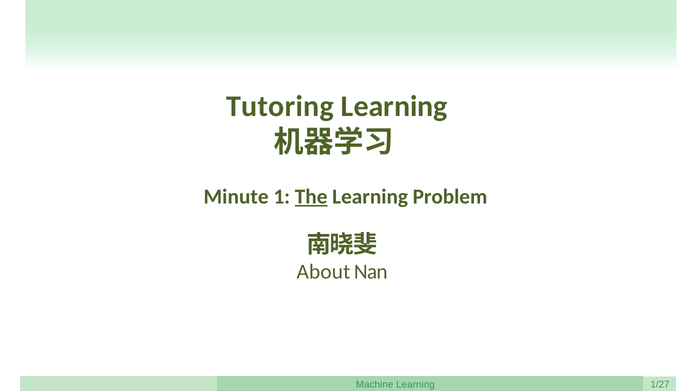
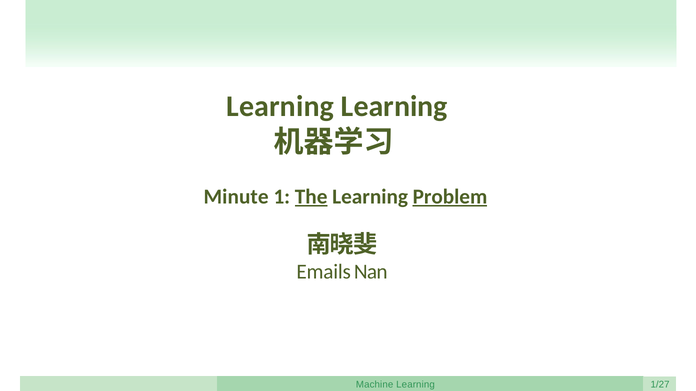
Tutoring: Tutoring -> Learning (280, 106)
Problem underline: none -> present (450, 197)
About: About -> Emails (324, 272)
